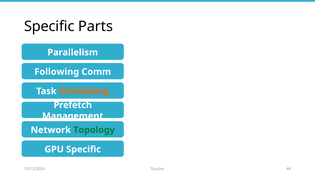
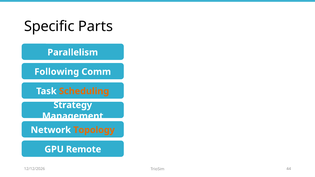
Prefetch: Prefetch -> Strategy (73, 105)
Topology colour: green -> orange (94, 130)
GPU Specific: Specific -> Remote (84, 149)
